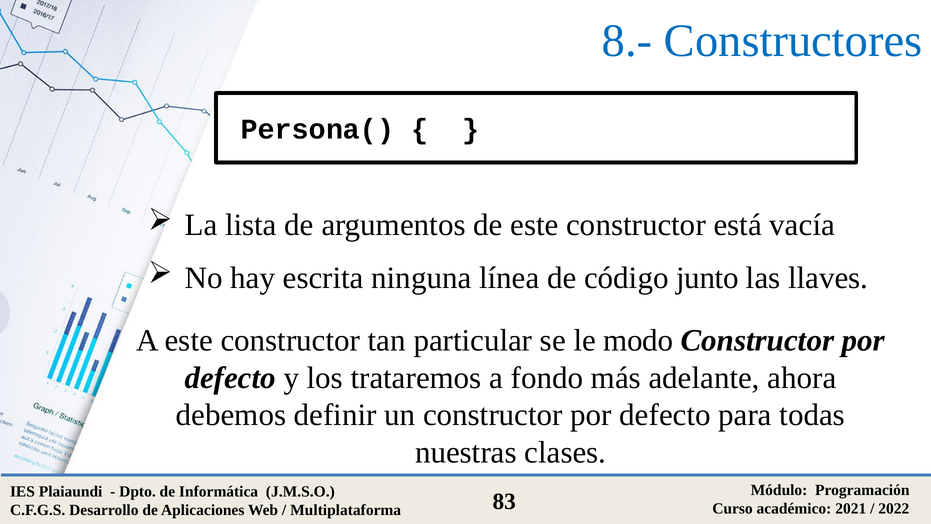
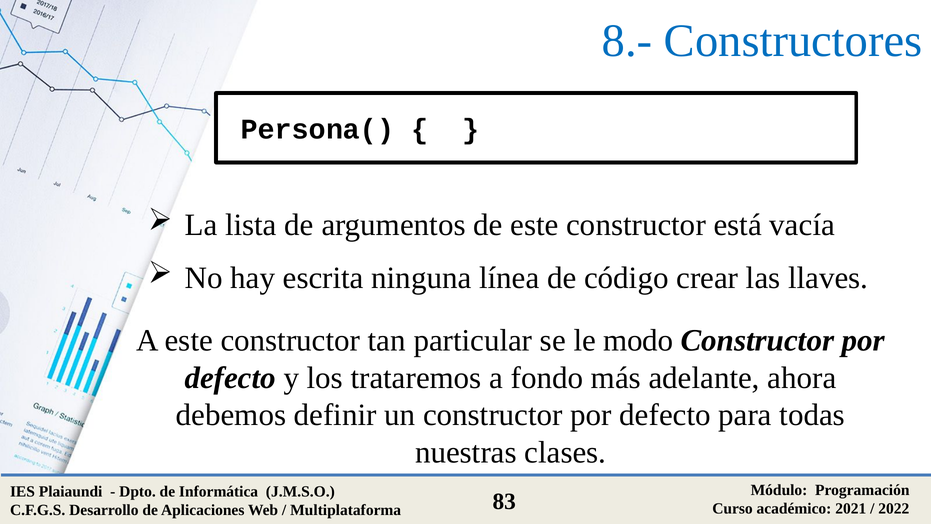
junto: junto -> crear (707, 278)
